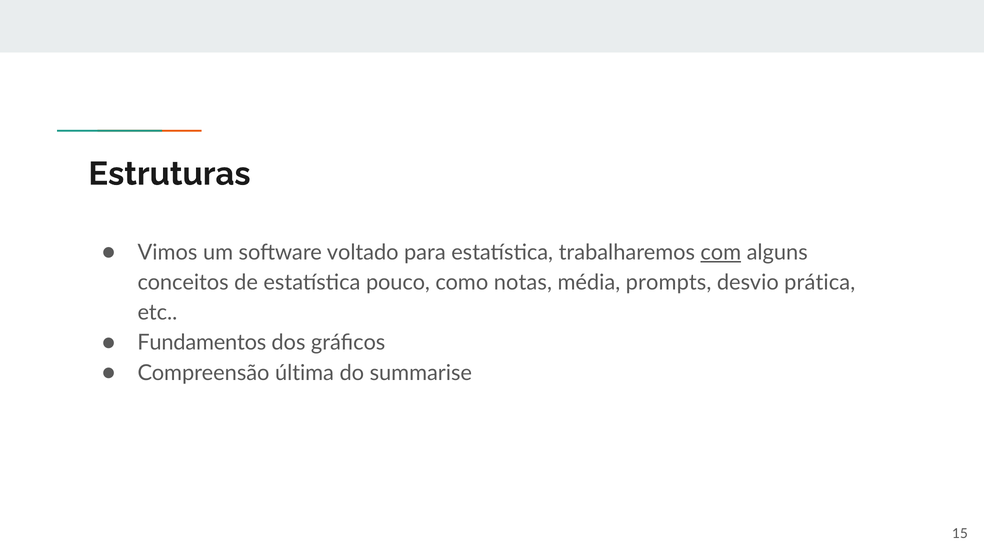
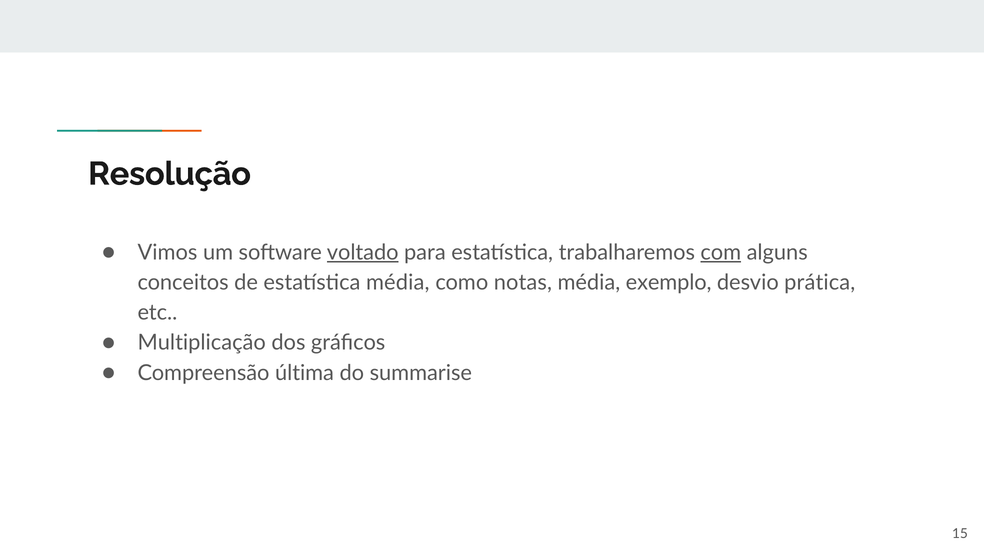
Estruturas: Estruturas -> Resolução (170, 174)
voltado underline: none -> present (363, 252)
estatística pouco: pouco -> média (398, 282)
prompts: prompts -> exemplo (669, 282)
Fundamentos: Fundamentos -> Multiplicação (202, 342)
